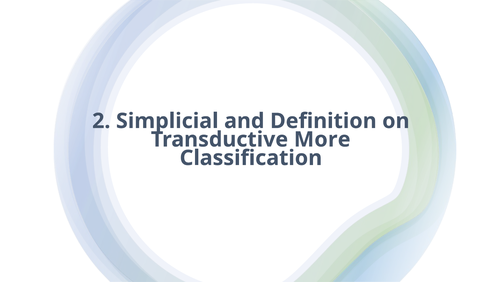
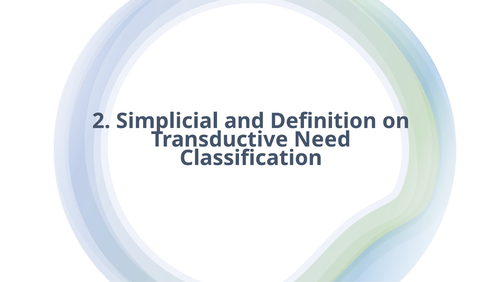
More: More -> Need (322, 140)
